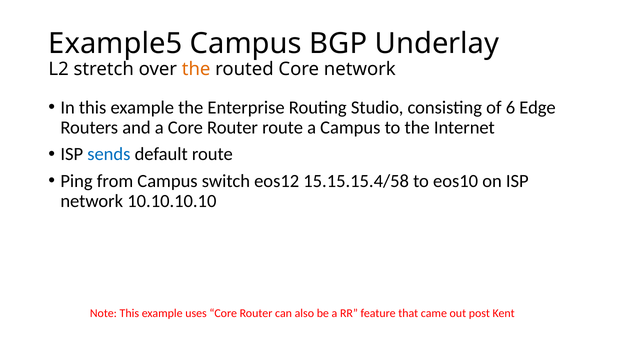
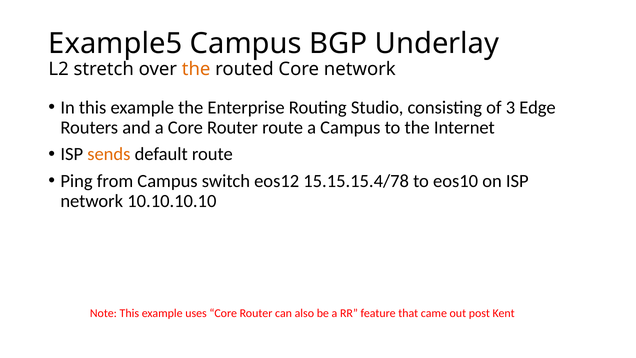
6: 6 -> 3 (510, 107)
sends colour: blue -> orange (109, 154)
15.15.15.4/58: 15.15.15.4/58 -> 15.15.15.4/78 (356, 181)
